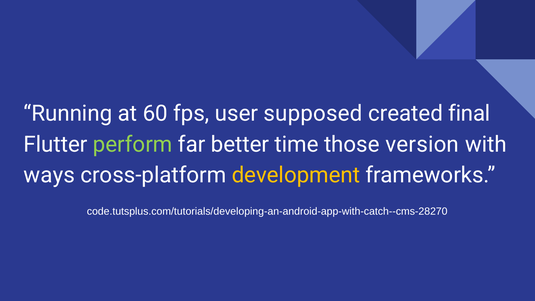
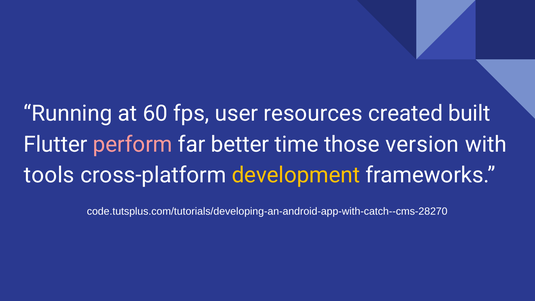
supposed: supposed -> resources (313, 114)
final: final -> built (469, 114)
perform colour: light green -> pink (133, 144)
ways: ways -> tools (49, 175)
